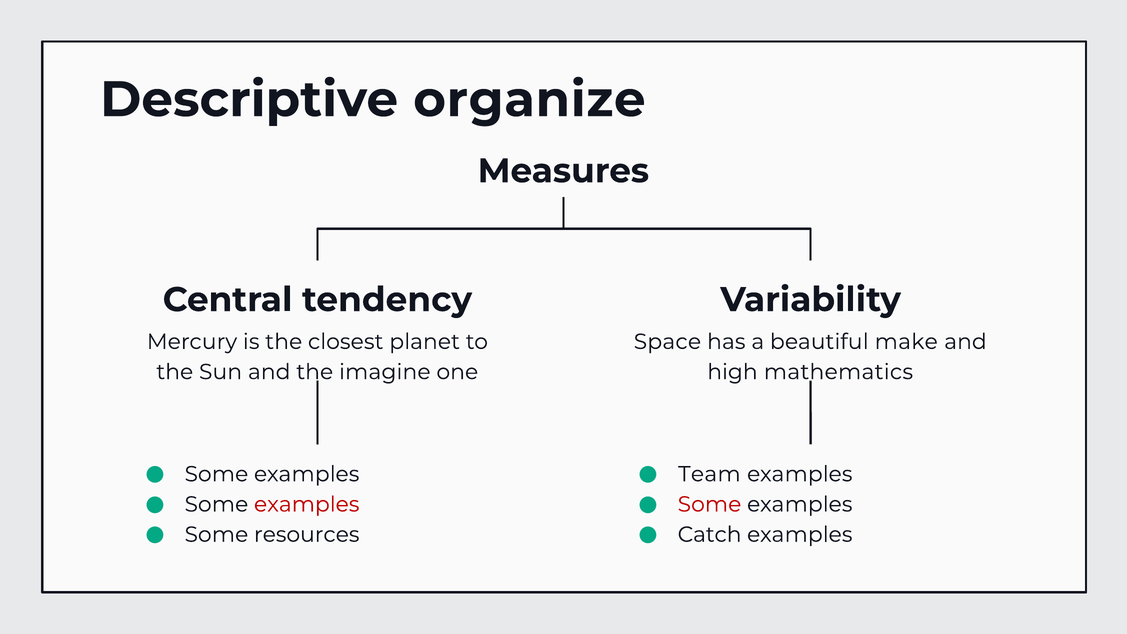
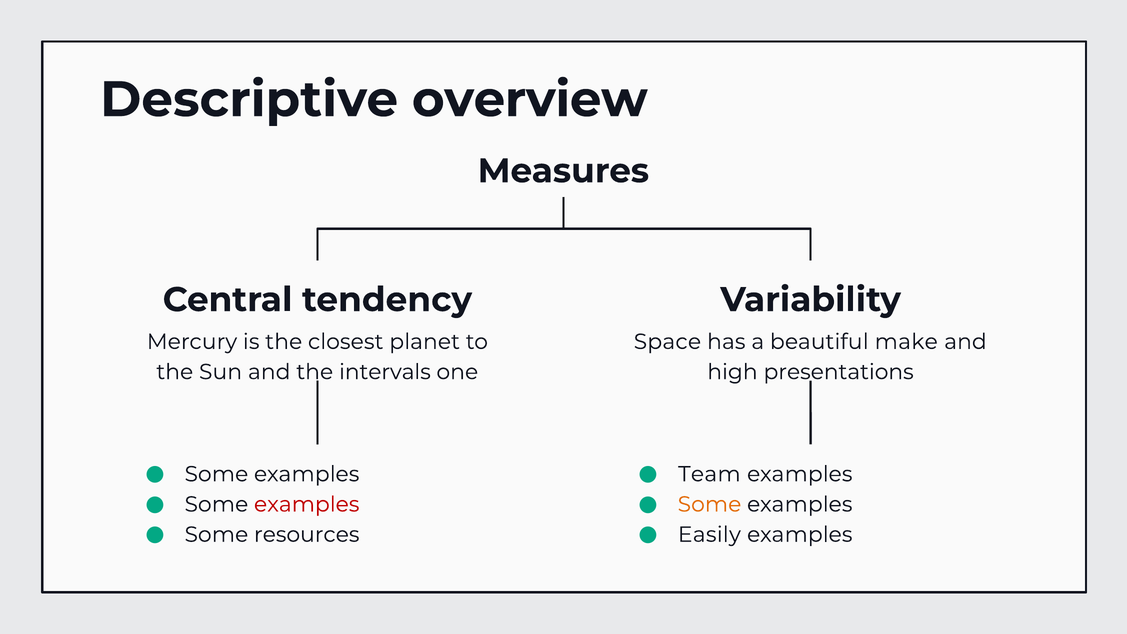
organize: organize -> overview (530, 100)
imagine: imagine -> intervals (385, 372)
mathematics: mathematics -> presentations (839, 372)
Some colour: red -> orange (709, 504)
Catch: Catch -> Easily (709, 535)
